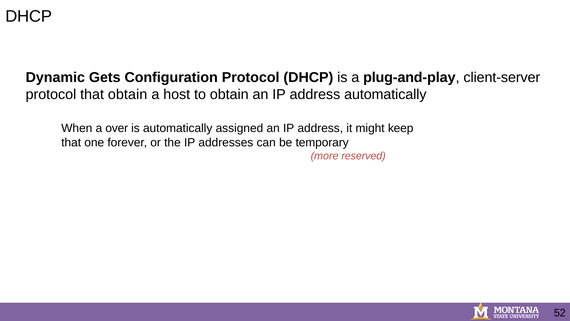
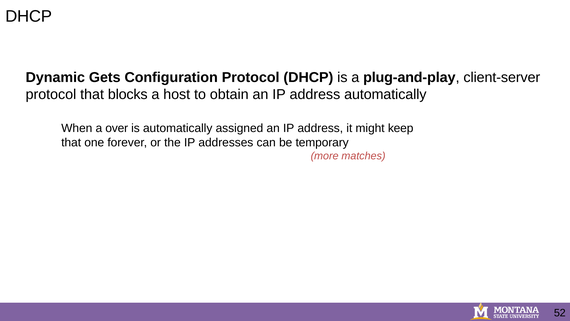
that obtain: obtain -> blocks (128, 94)
reserved: reserved -> matches (364, 156)
